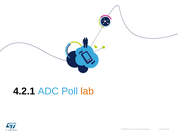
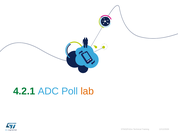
4.2.1 colour: black -> green (24, 91)
